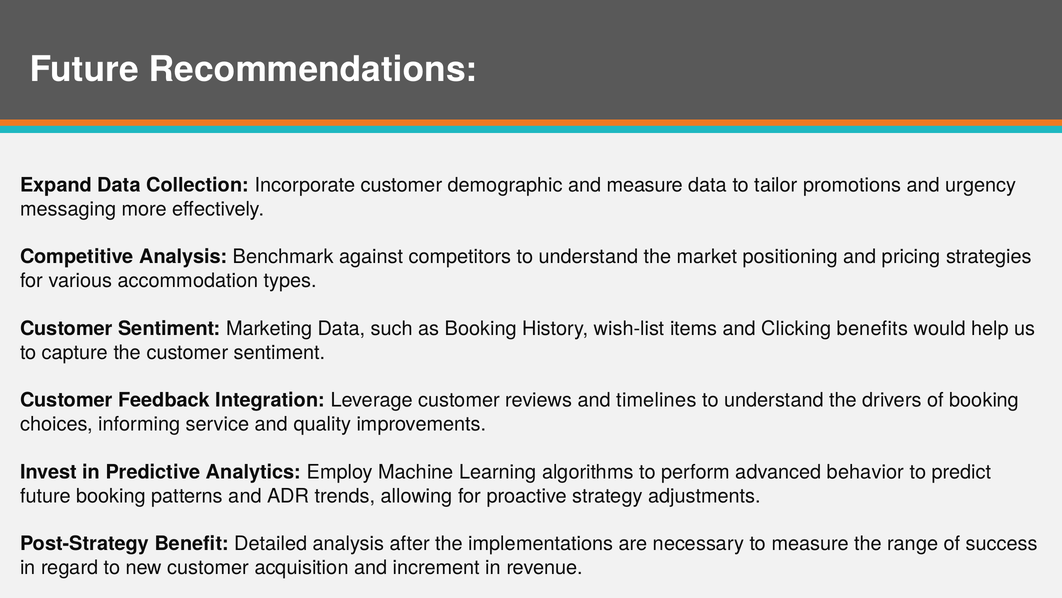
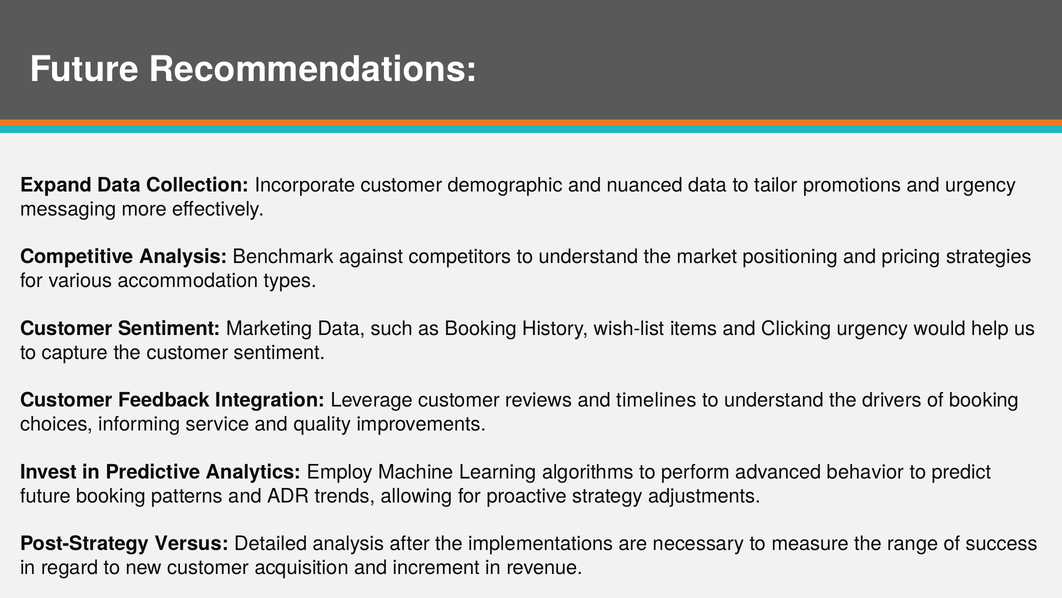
and measure: measure -> nuanced (645, 185)
Clicking benefits: benefits -> urgency (873, 328)
Benefit: Benefit -> Versus (192, 543)
